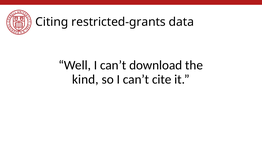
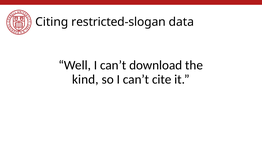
restricted-grants: restricted-grants -> restricted-slogan (119, 22)
